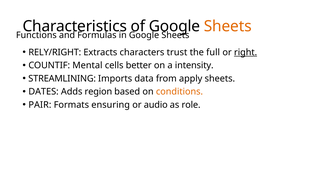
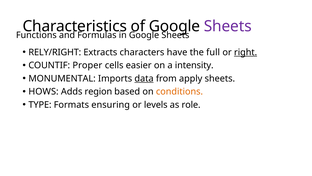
Sheets colour: orange -> purple (228, 26)
trust: trust -> have (177, 52)
Mental: Mental -> Proper (87, 65)
better: better -> easier (139, 65)
STREAMLINING: STREAMLINING -> MONUMENTAL (62, 78)
data underline: none -> present (144, 78)
DATES: DATES -> HOWS (44, 91)
PAIR: PAIR -> TYPE (40, 104)
audio: audio -> levels (156, 104)
